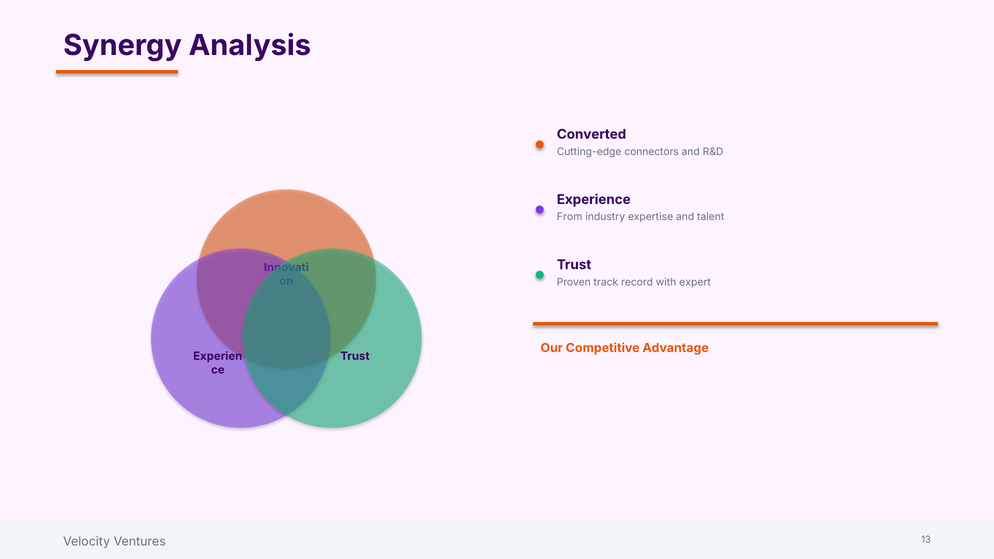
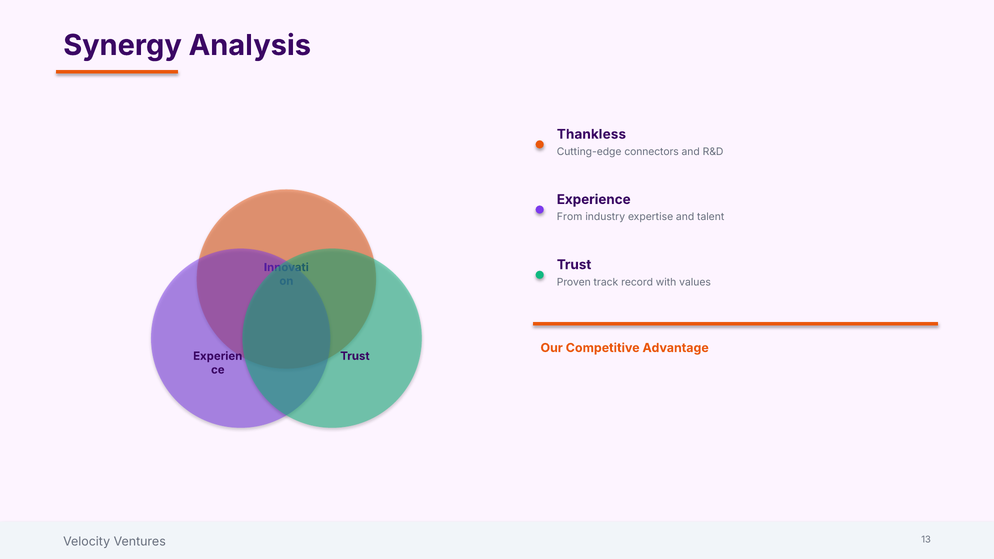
Converted: Converted -> Thankless (591, 134)
expert: expert -> values (695, 282)
